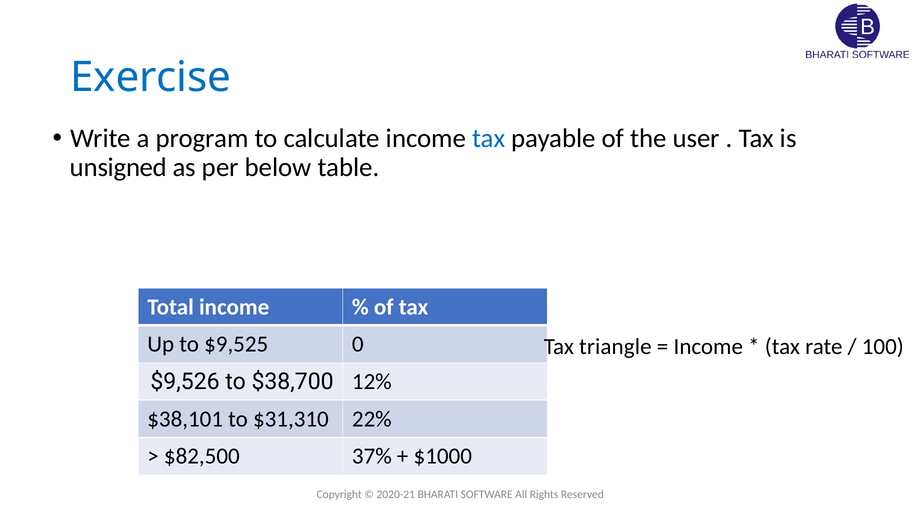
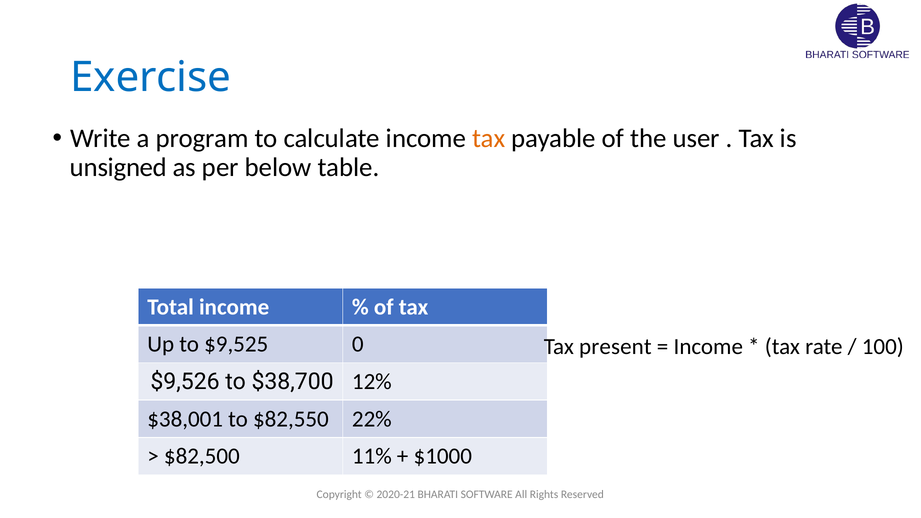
tax colour: blue -> orange (489, 139)
triangle: triangle -> present (615, 347)
$38,101: $38,101 -> $38,001 (185, 419)
$31,310: $31,310 -> $82,550 (291, 419)
37%: 37% -> 11% (372, 456)
